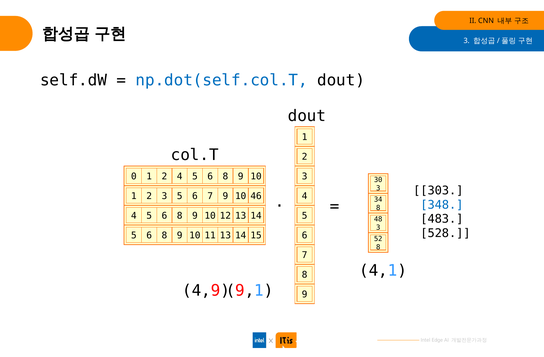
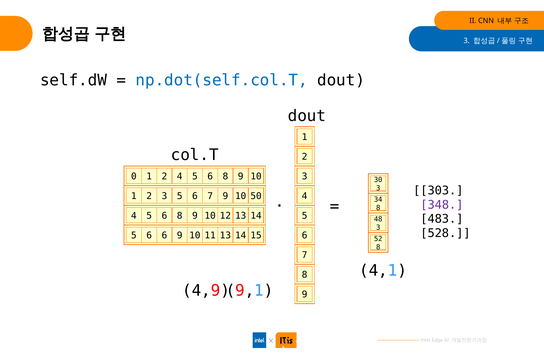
46: 46 -> 50 (256, 196)
348 colour: blue -> purple (442, 205)
8: 8 -> 6 (164, 236)
